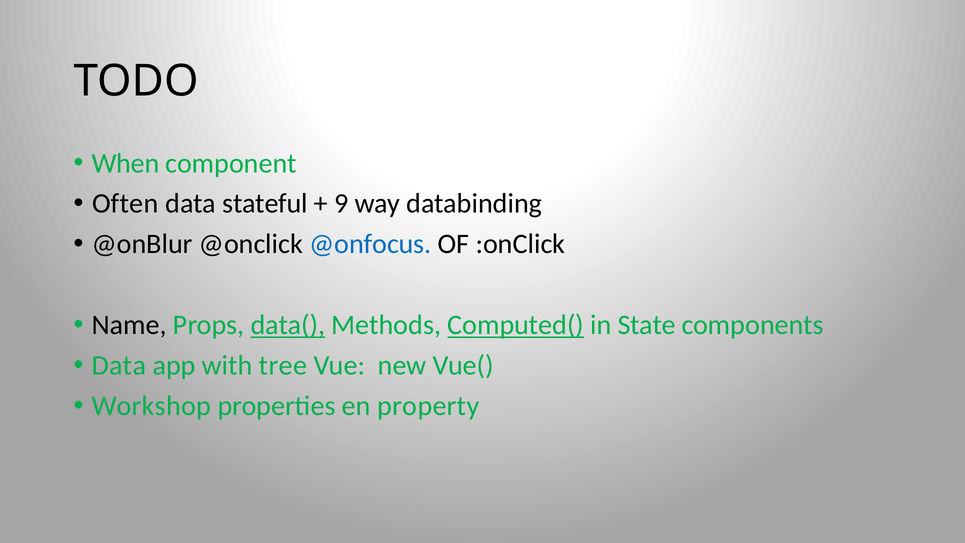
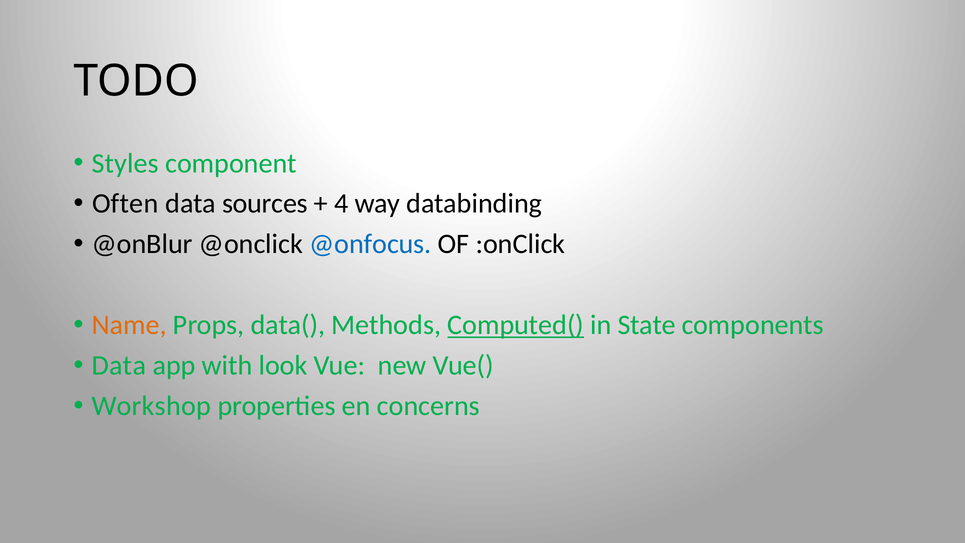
When: When -> Styles (125, 163)
stateful: stateful -> sources (265, 204)
9: 9 -> 4 (341, 204)
Name colour: black -> orange (129, 325)
data( underline: present -> none (288, 325)
tree: tree -> look (283, 365)
property: property -> concerns (428, 406)
